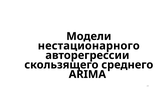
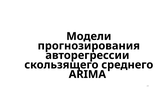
нестационарного: нестационарного -> прогнозирования (89, 46)
